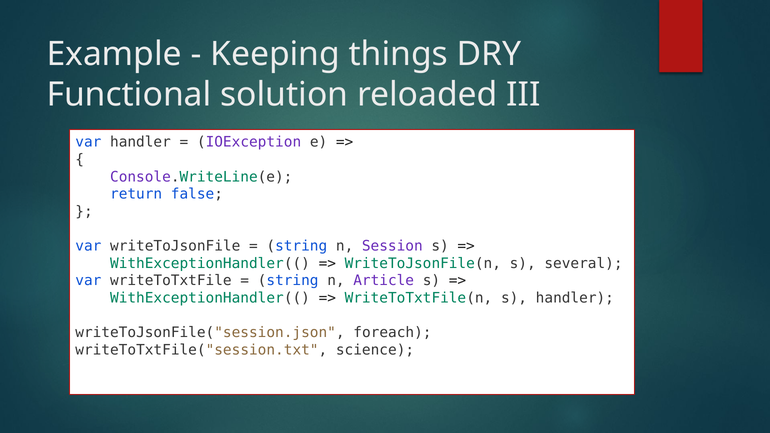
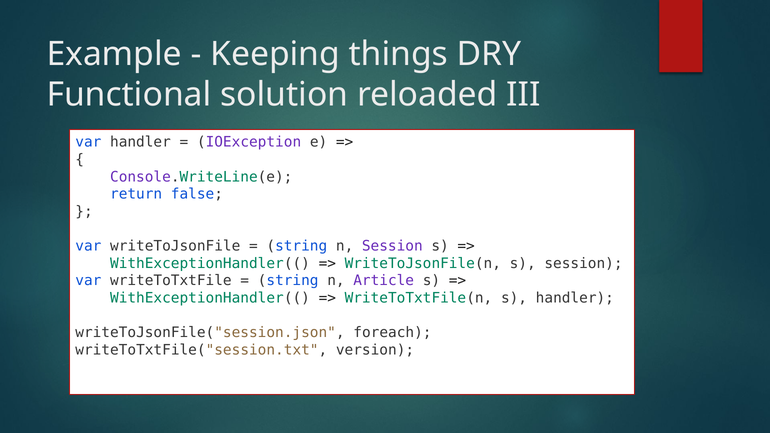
s several: several -> session (583, 263)
science: science -> version (375, 350)
